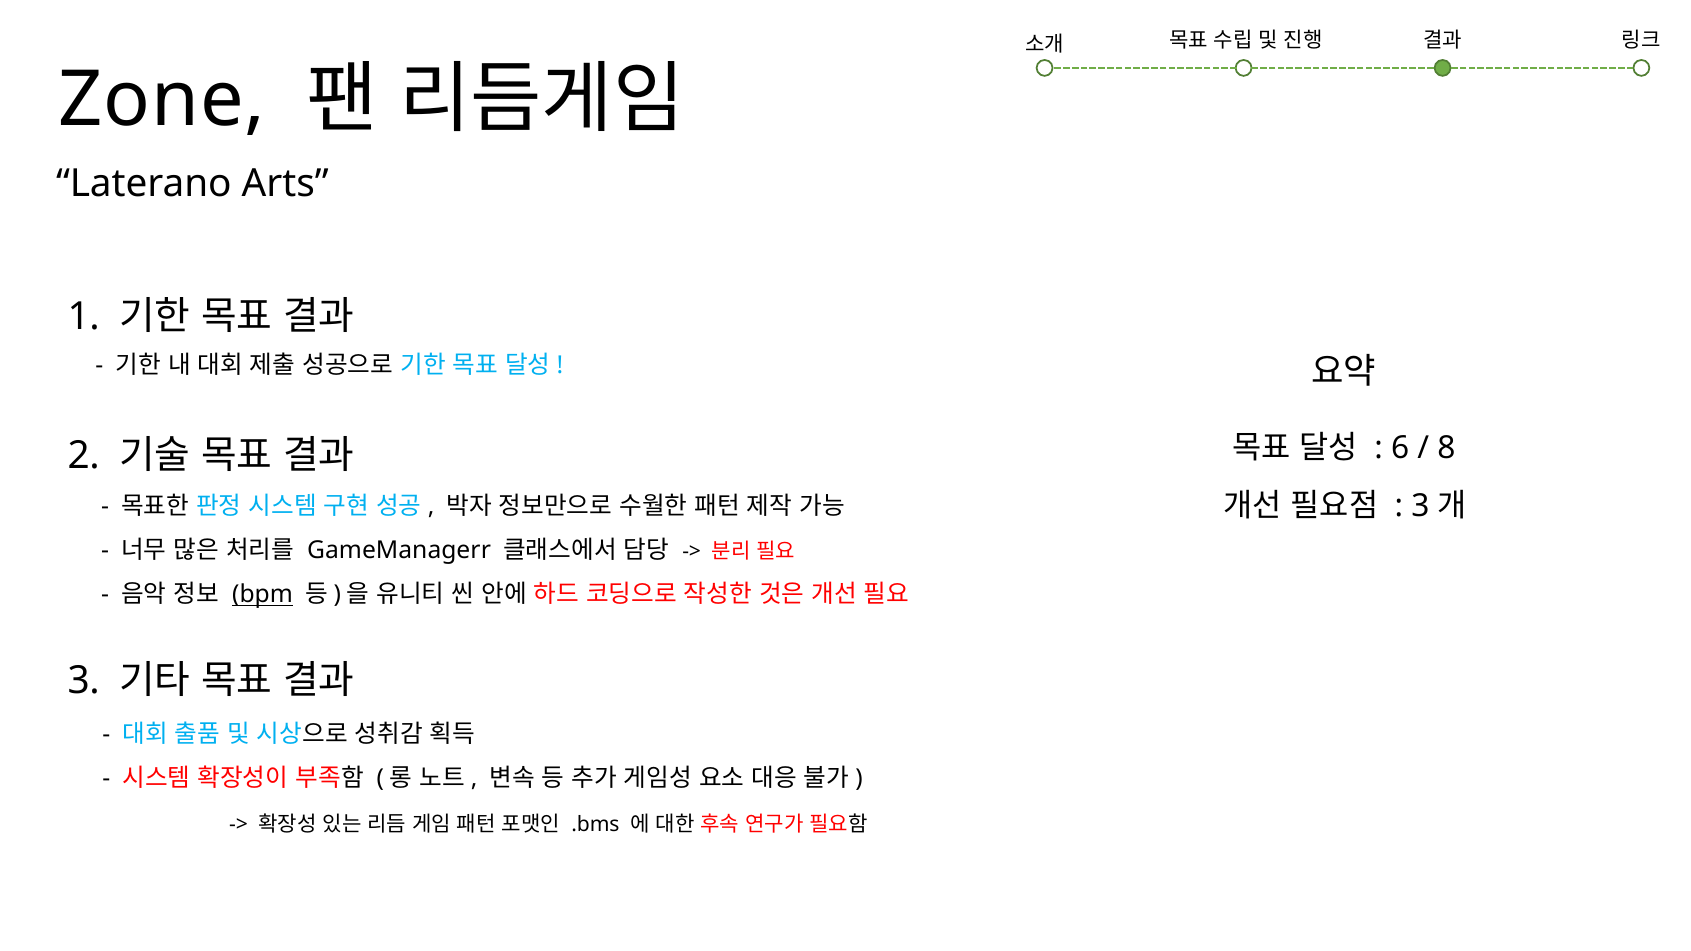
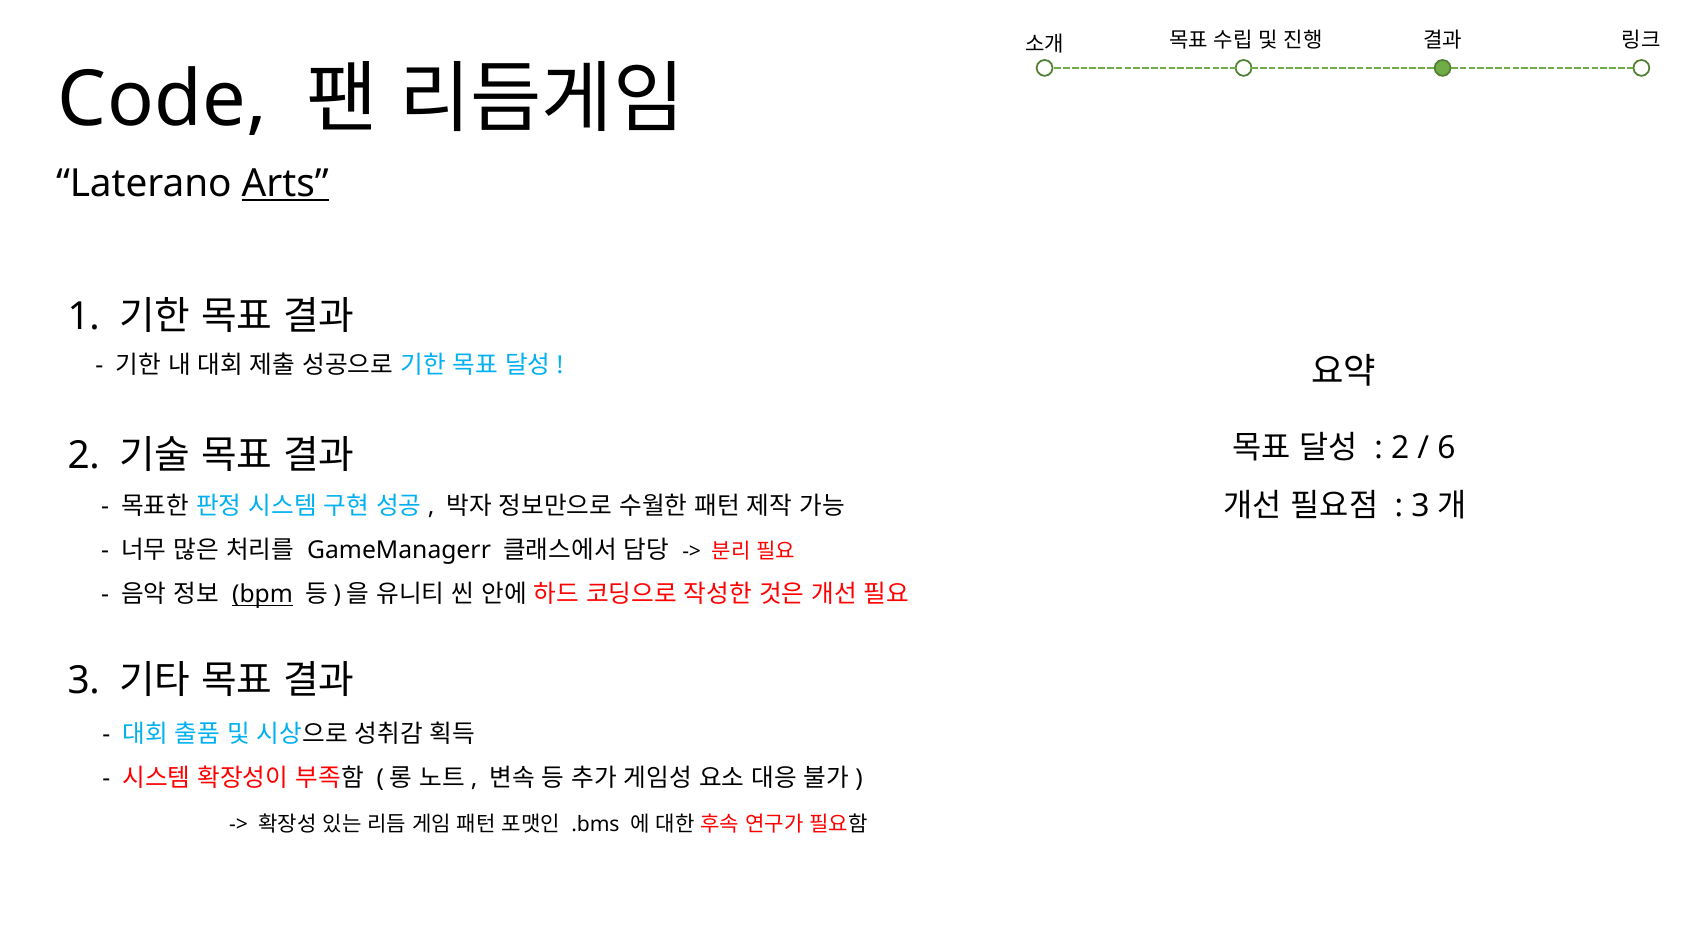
Zone: Zone -> Code (162, 100)
Arts underline: none -> present (285, 184)
6: 6 -> 2 (1400, 448)
8: 8 -> 6 (1446, 448)
